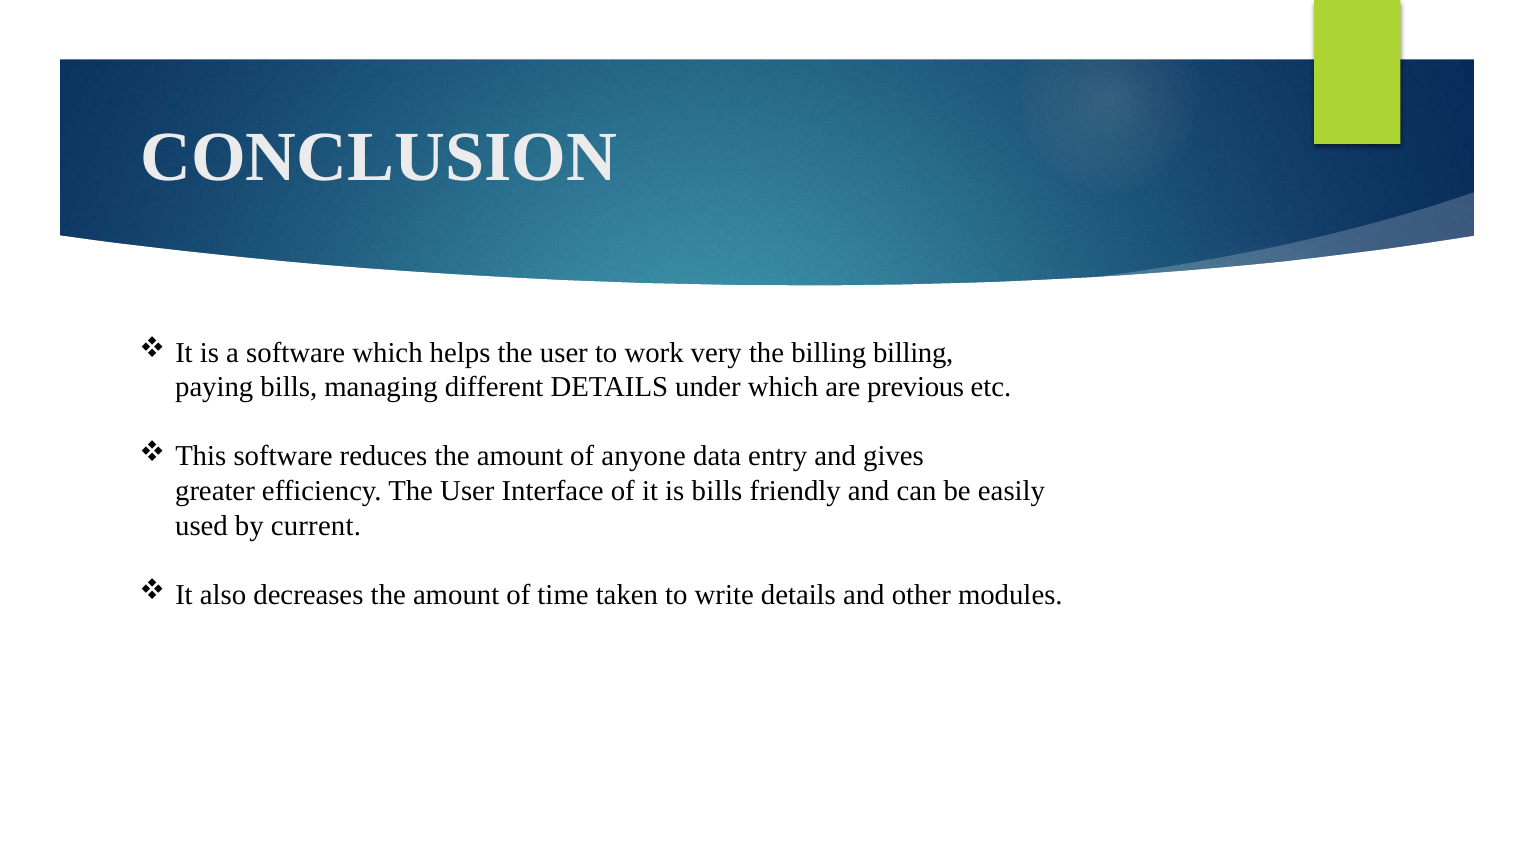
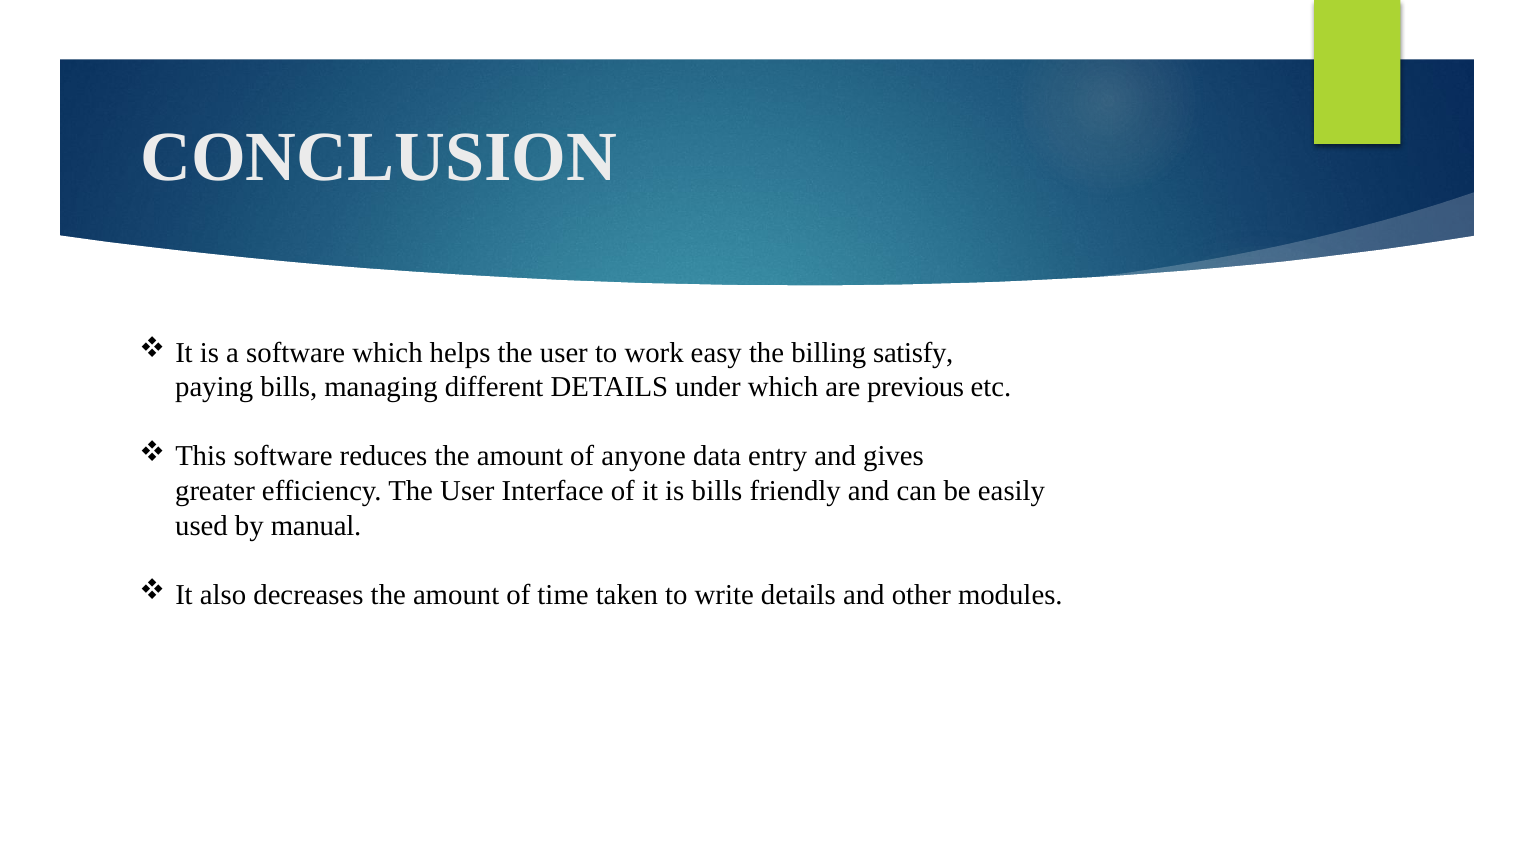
very: very -> easy (716, 352)
billing billing: billing -> satisfy (913, 352)
current: current -> manual (316, 525)
